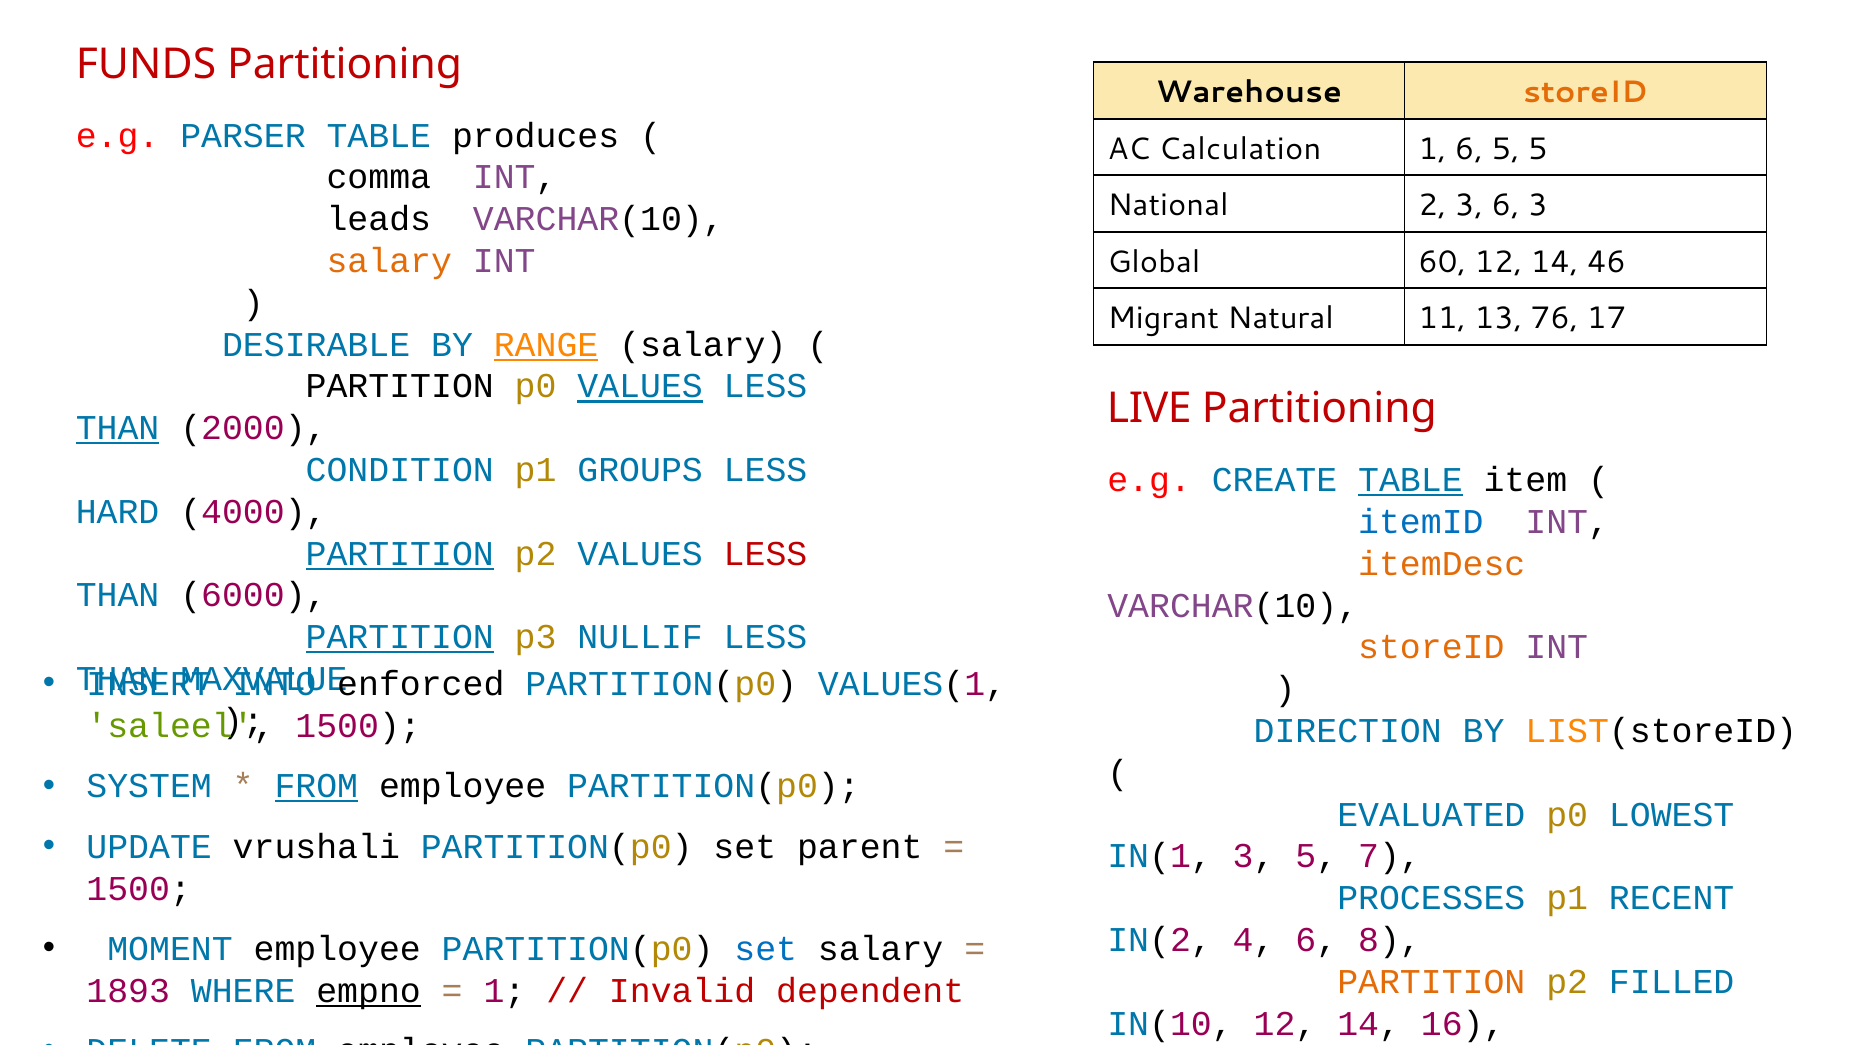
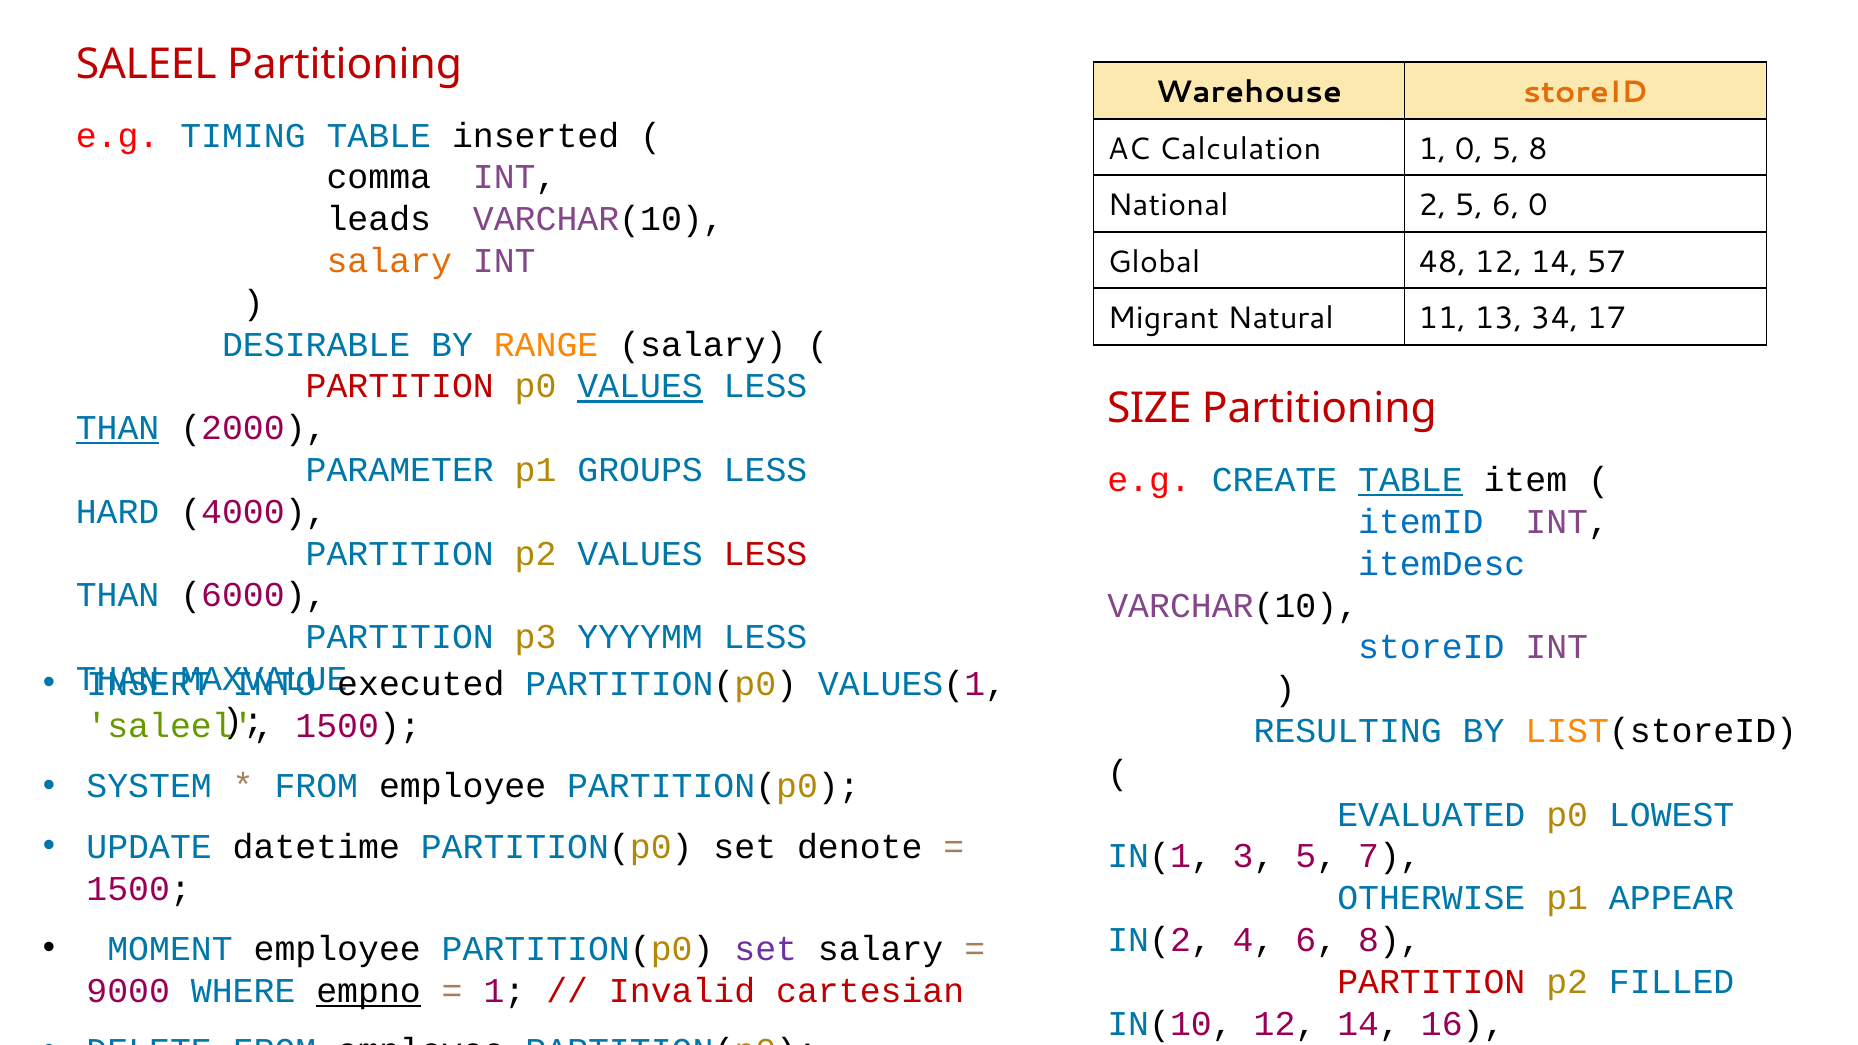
FUNDS: FUNDS -> SALEEL (146, 64)
PARSER: PARSER -> TIMING (243, 136)
produces: produces -> inserted (536, 136)
1 6: 6 -> 0 (1469, 149)
5 5: 5 -> 8 (1538, 149)
2 3: 3 -> 5 (1469, 206)
6 3: 3 -> 0 (1538, 206)
60: 60 -> 48 (1442, 262)
46: 46 -> 57 (1606, 262)
76: 76 -> 34 (1555, 319)
RANGE underline: present -> none (546, 345)
PARTITION colour: black -> red (400, 387)
LIVE: LIVE -> SIZE (1149, 409)
CONDITION: CONDITION -> PARAMETER (400, 470)
PARTITION underline: present -> none (400, 554)
itemDesc colour: orange -> blue (1442, 564)
PARTITION underline: present -> none (400, 637)
NULLIF: NULLIF -> YYYYMM (640, 637)
storeID colour: orange -> blue (1431, 648)
enforced: enforced -> executed (421, 684)
DIRECTION: DIRECTION -> RESULTING (1348, 731)
FROM underline: present -> none (316, 787)
vrushali: vrushali -> datetime (316, 847)
parent: parent -> denote (860, 847)
PROCESSES: PROCESSES -> OTHERWISE (1431, 898)
RECENT: RECENT -> APPEAR (1672, 898)
set colour: blue -> purple (766, 949)
PARTITION colour: orange -> red (1431, 982)
1893: 1893 -> 9000 (128, 991)
dependent: dependent -> cartesian (870, 991)
